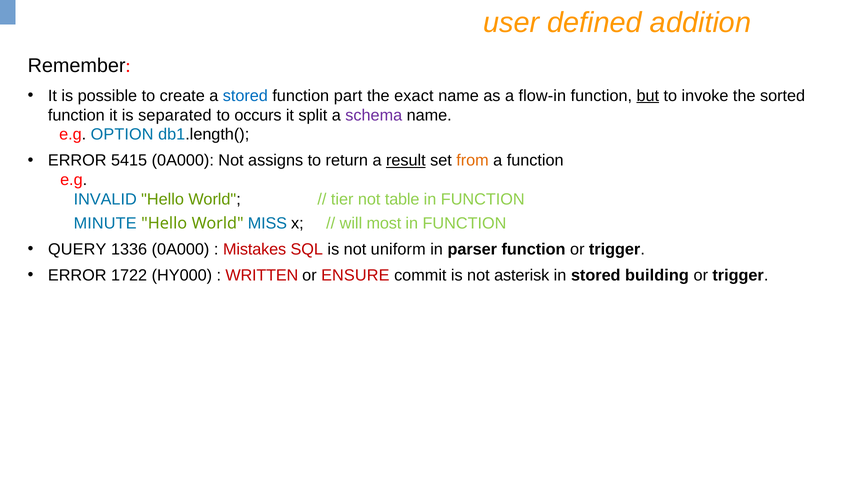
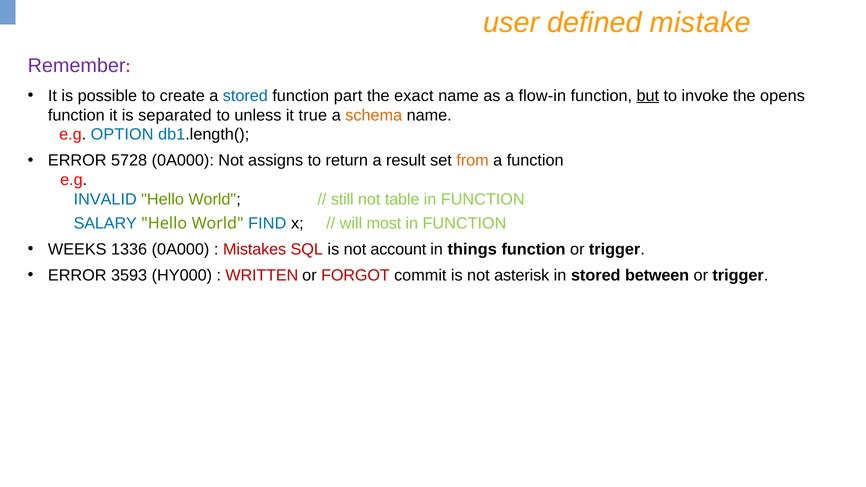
addition: addition -> mistake (700, 23)
Remember colour: black -> purple (77, 66)
sorted: sorted -> opens (782, 96)
occurs: occurs -> unless (258, 115)
split: split -> true (313, 115)
schema colour: purple -> orange (374, 115)
5415: 5415 -> 5728 (129, 161)
result underline: present -> none (406, 161)
tier: tier -> still (342, 200)
MINUTE: MINUTE -> SALARY (105, 223)
MISS: MISS -> FIND (267, 223)
QUERY: QUERY -> WEEKS (77, 249)
uniform: uniform -> account (398, 249)
parser: parser -> things (472, 249)
1722: 1722 -> 3593 (129, 275)
ENSURE: ENSURE -> FORGOT (355, 275)
building: building -> between (657, 275)
